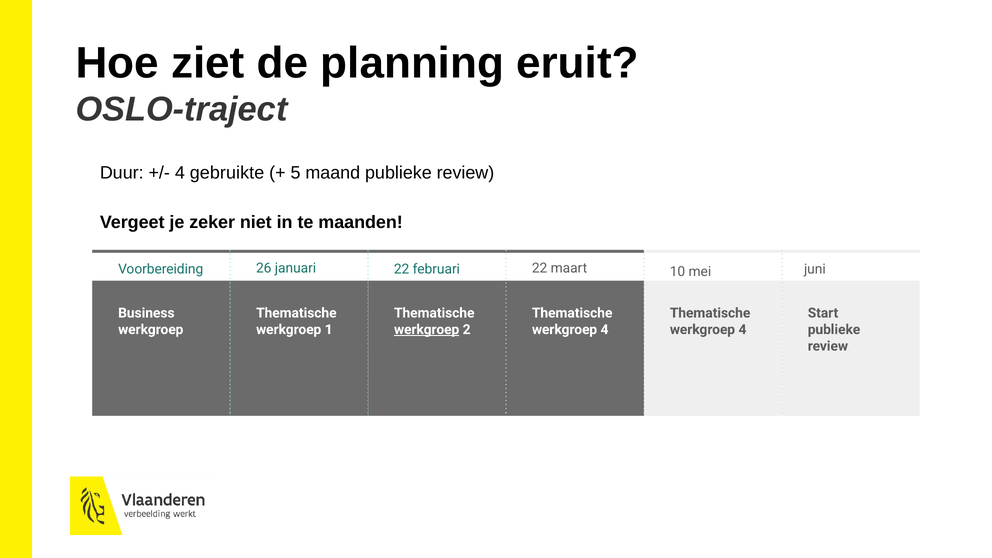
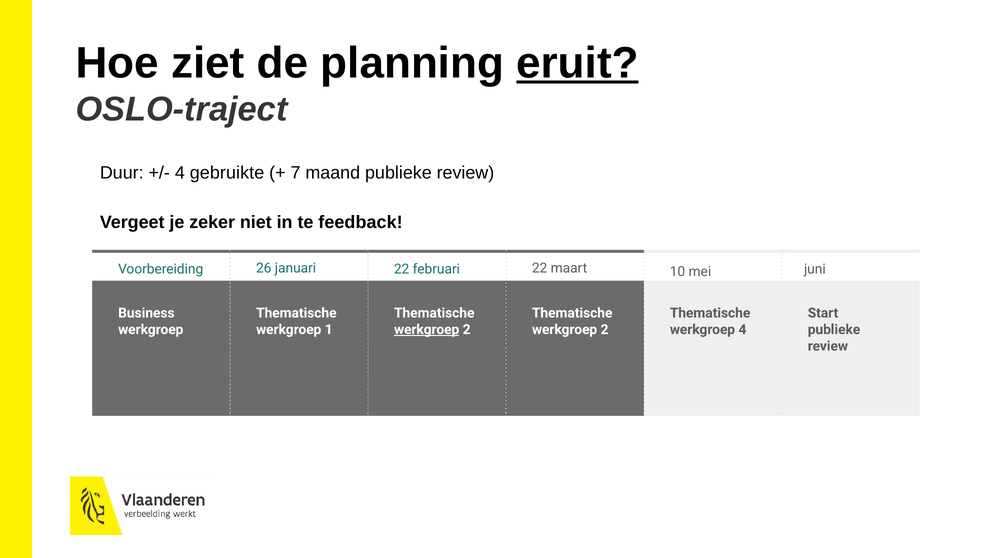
eruit underline: none -> present (577, 63)
5: 5 -> 7 (296, 173)
maanden: maanden -> feedback (361, 222)
4: 4 -> 2 (605, 330)
